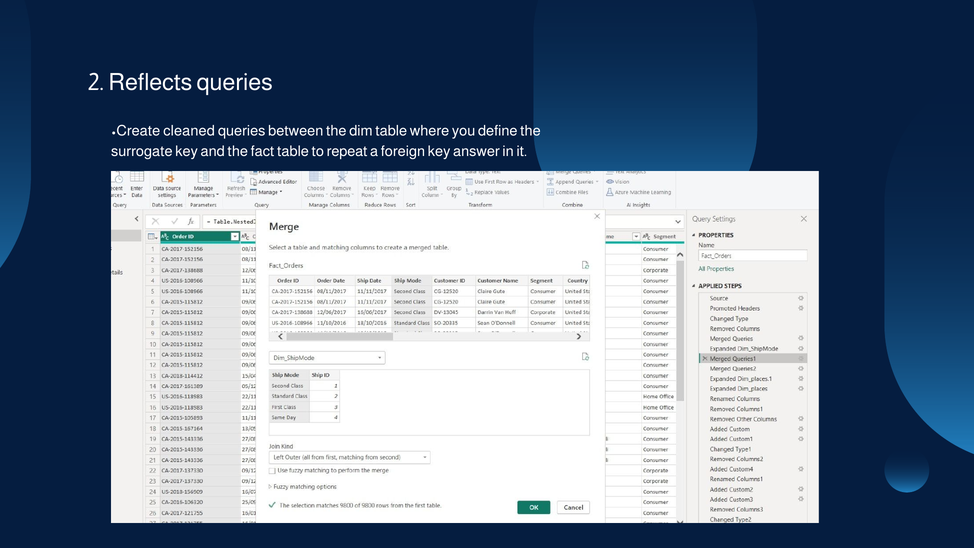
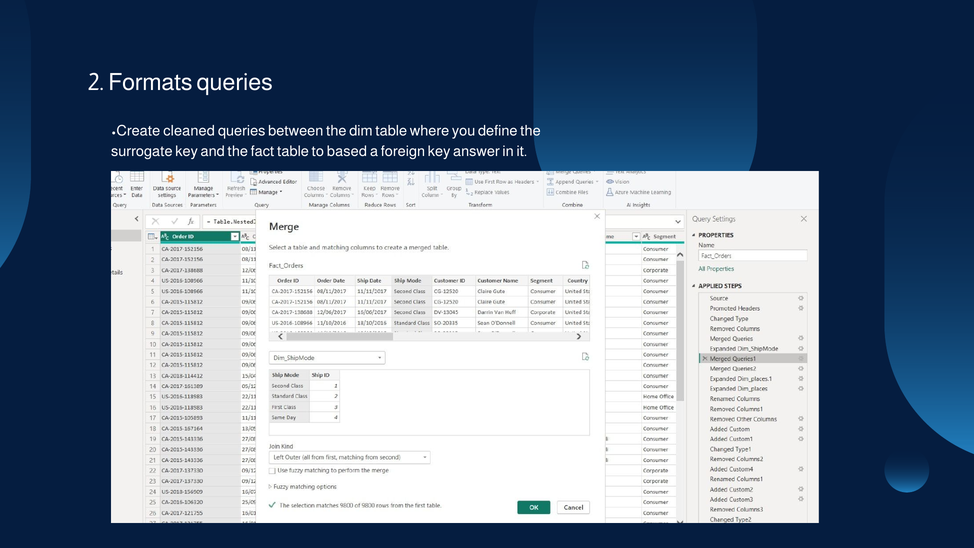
Reflects: Reflects -> Formats (150, 82)
repeat: repeat -> based (347, 151)
